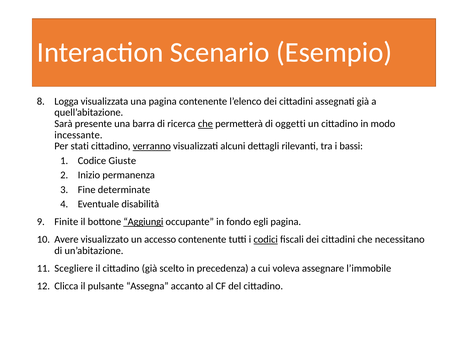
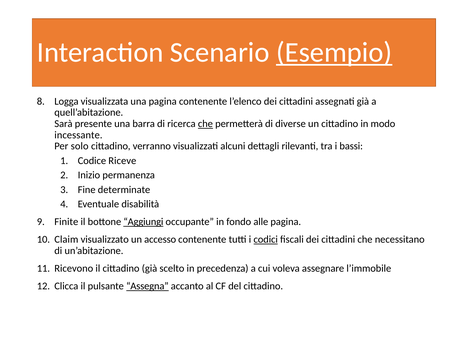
Esempio underline: none -> present (334, 52)
oggetti: oggetti -> diverse (291, 124)
stati: stati -> solo (80, 146)
verranno underline: present -> none (152, 146)
Giuste: Giuste -> Riceve (122, 161)
egli: egli -> alle (261, 222)
Avere: Avere -> Claim (66, 240)
Scegliere: Scegliere -> Ricevono (74, 268)
Assegna underline: none -> present (147, 286)
